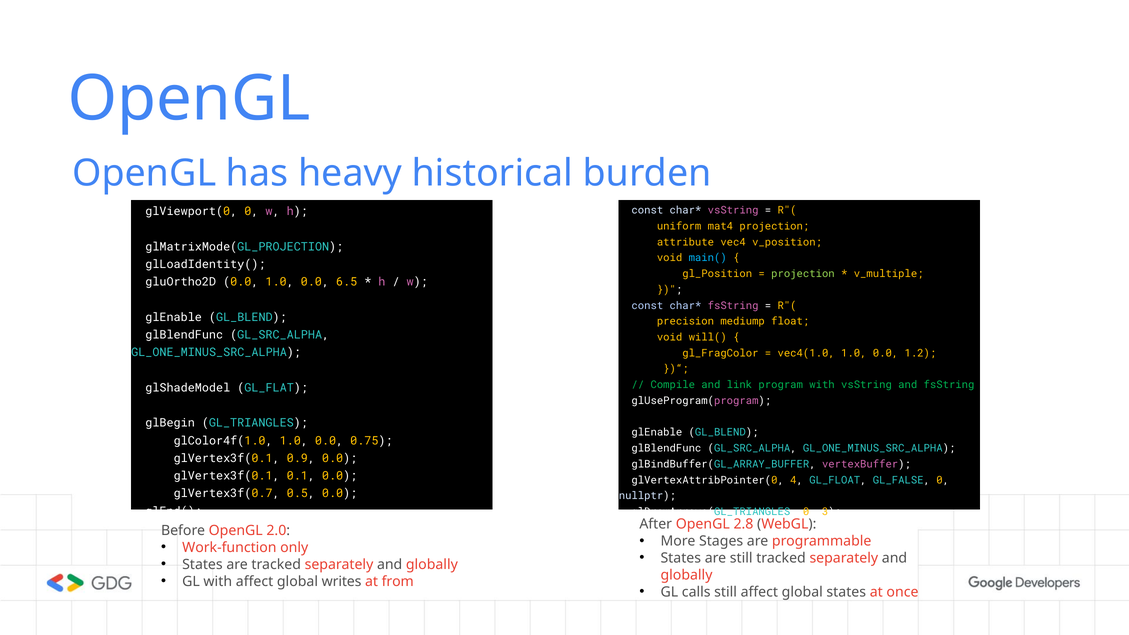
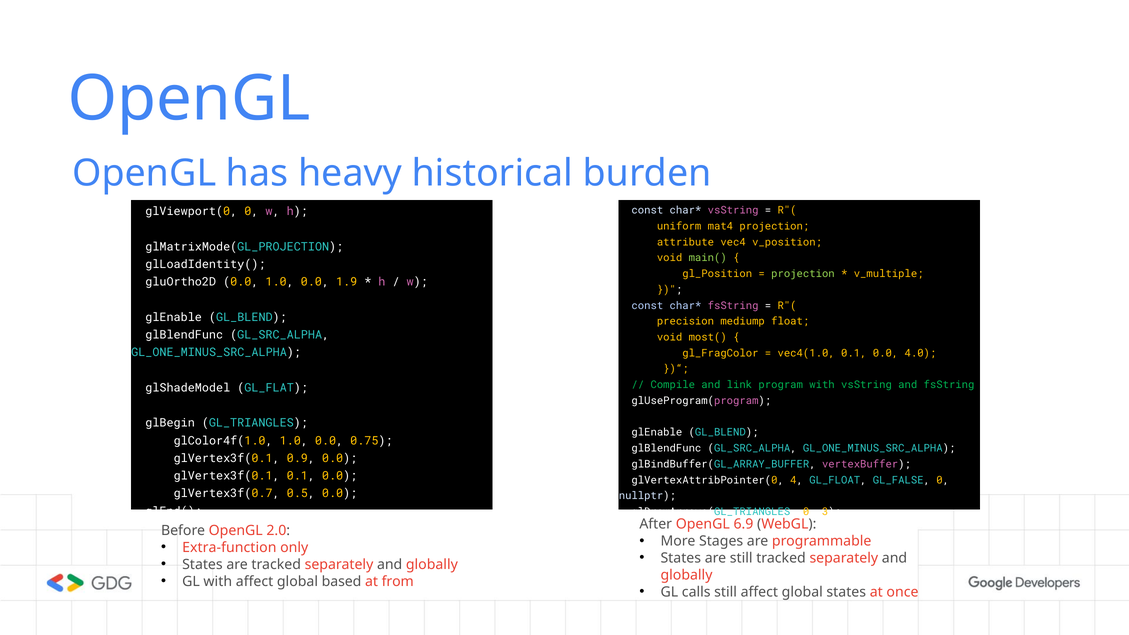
main( colour: light blue -> light green (708, 258)
6.5: 6.5 -> 1.9 (347, 282)
will(: will( -> most( (708, 337)
vec4(1.0 1.0: 1.0 -> 0.1 (854, 353)
1.2: 1.2 -> 4.0 (920, 353)
2.8: 2.8 -> 6.9 (743, 524)
Work-function: Work-function -> Extra-function (229, 548)
writes: writes -> based (342, 581)
